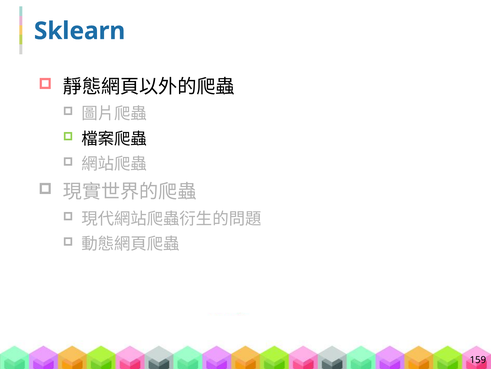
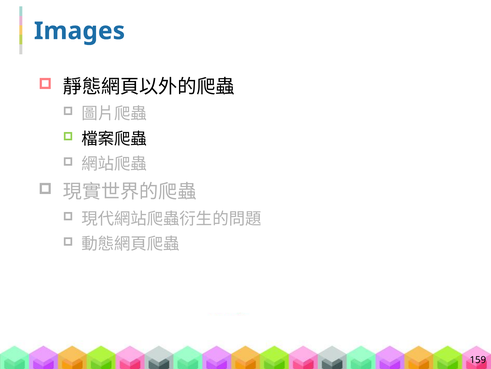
Sklearn: Sklearn -> Images (79, 31)
